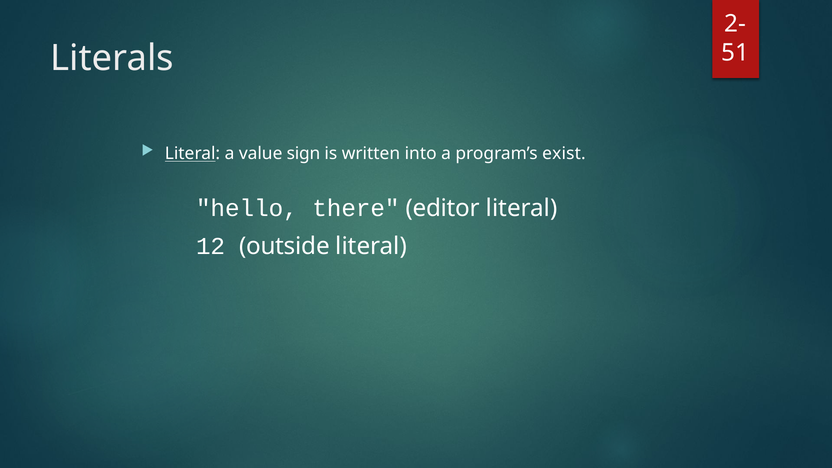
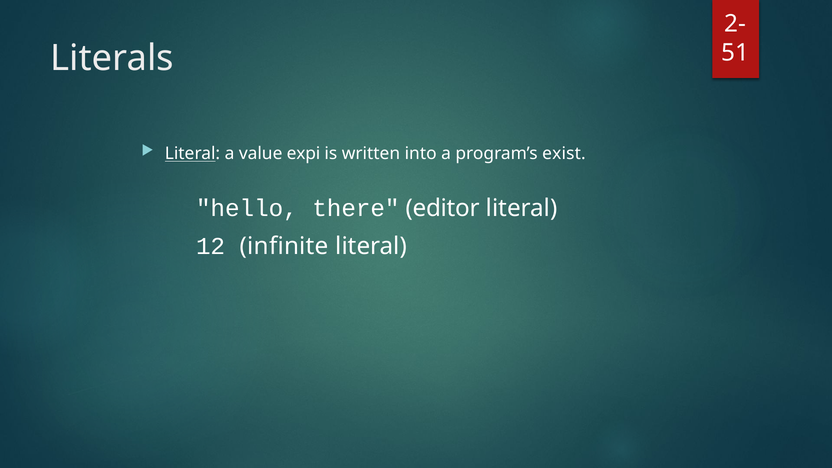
sign: sign -> expi (304, 153)
outside: outside -> infinite (284, 246)
